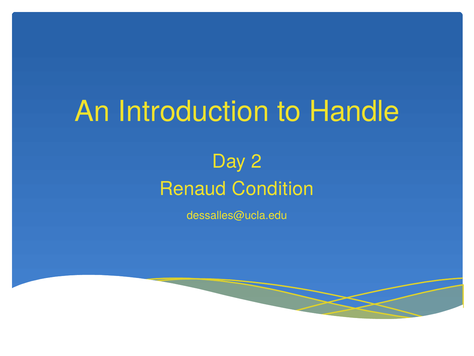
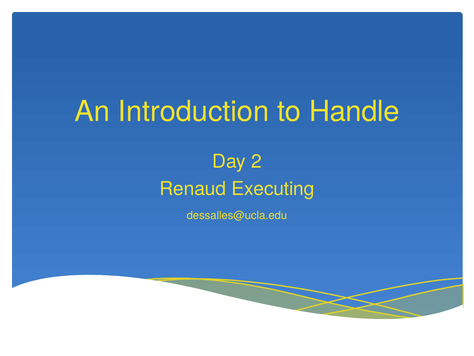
Condition: Condition -> Executing (273, 188)
